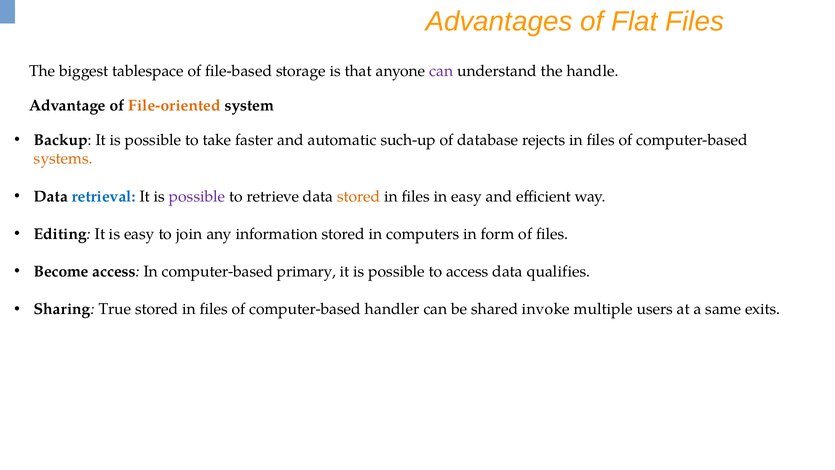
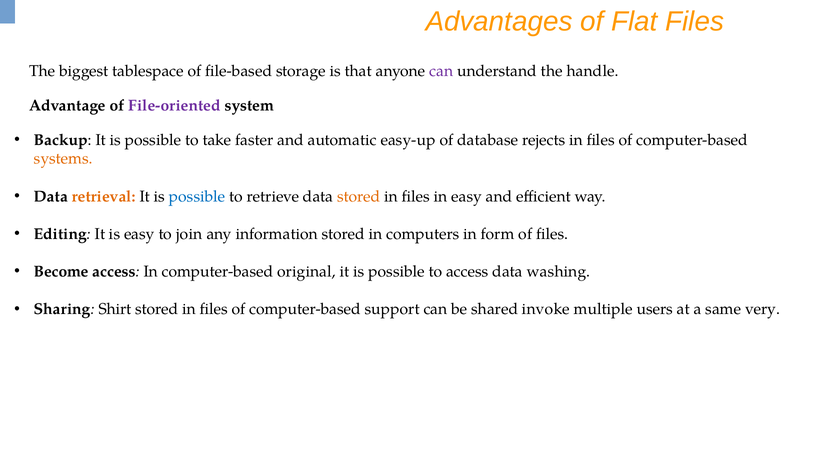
File-oriented colour: orange -> purple (175, 105)
such-up: such-up -> easy-up (408, 140)
retrieval colour: blue -> orange (104, 196)
possible colour: purple -> blue (197, 196)
primary: primary -> original (307, 271)
qualifies: qualifies -> washing (558, 271)
True: True -> Shirt (115, 309)
handler: handler -> support (392, 309)
exits: exits -> very (763, 309)
